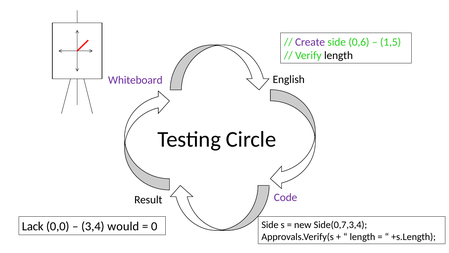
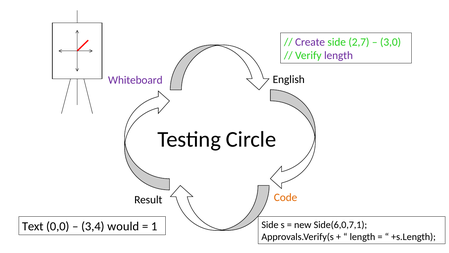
0,6: 0,6 -> 2,7 (359, 42)
1,5: 1,5 -> 3,0 (391, 42)
length colour: black -> purple (338, 55)
Code colour: purple -> orange (286, 197)
Side(0,7,3,4: Side(0,7,3,4 -> Side(6,0,7,1 (340, 224)
Lack: Lack -> Text (33, 226)
0: 0 -> 1 (154, 226)
